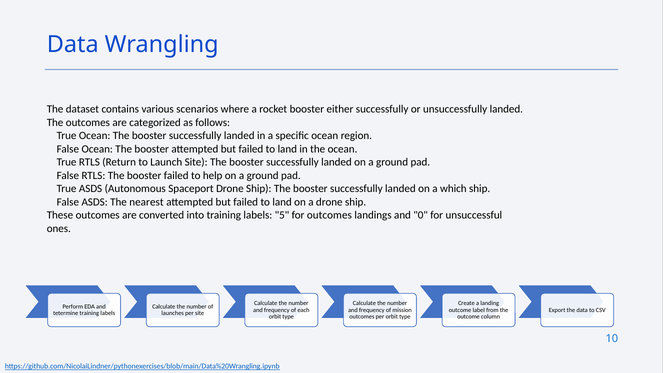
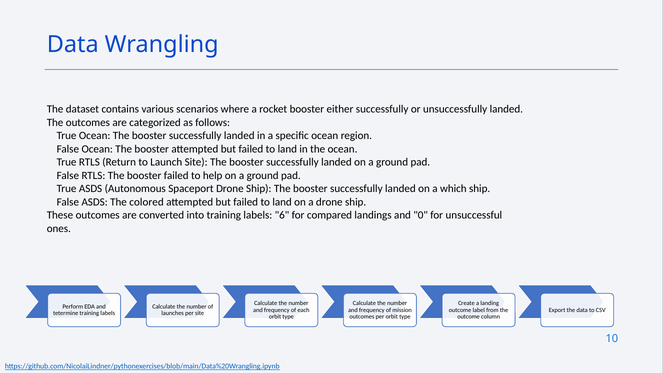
nearest: nearest -> colored (146, 202)
5: 5 -> 6 (282, 215)
for outcomes: outcomes -> compared (329, 215)
